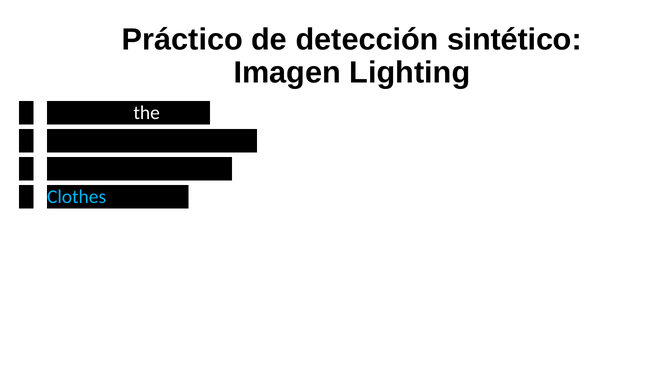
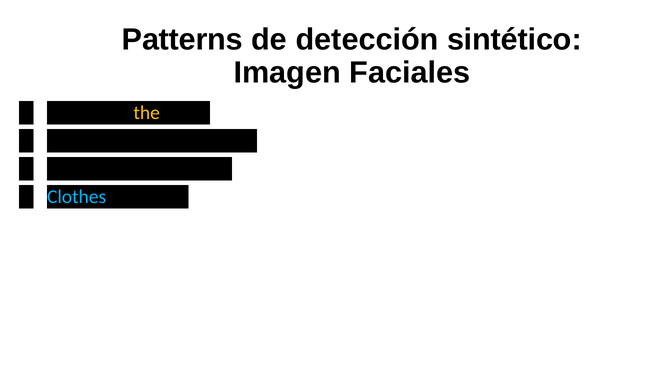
Práctico: Práctico -> Patterns (182, 40)
Lighting: Lighting -> Faciales (410, 73)
the colour: white -> yellow (147, 113)
